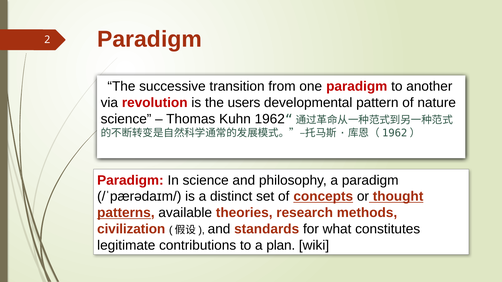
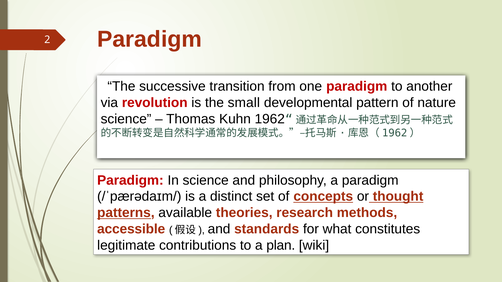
users: users -> small (244, 103)
civilization: civilization -> accessible (131, 229)
